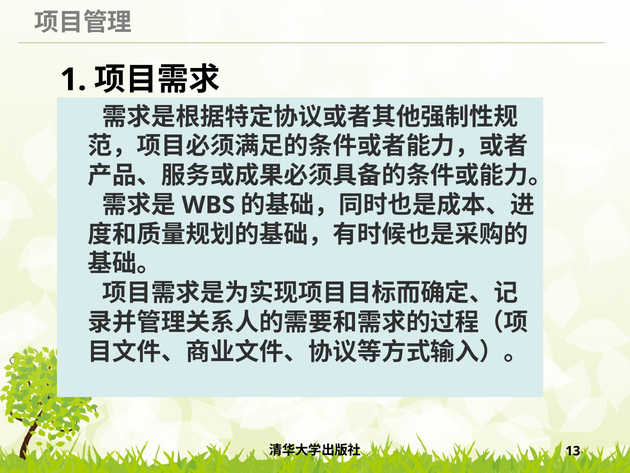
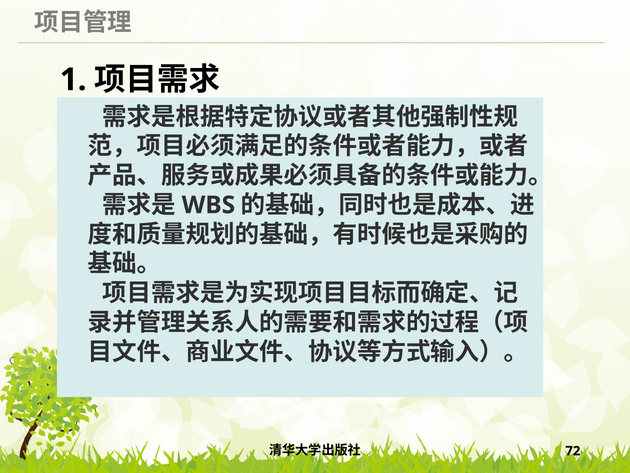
13: 13 -> 72 (573, 451)
